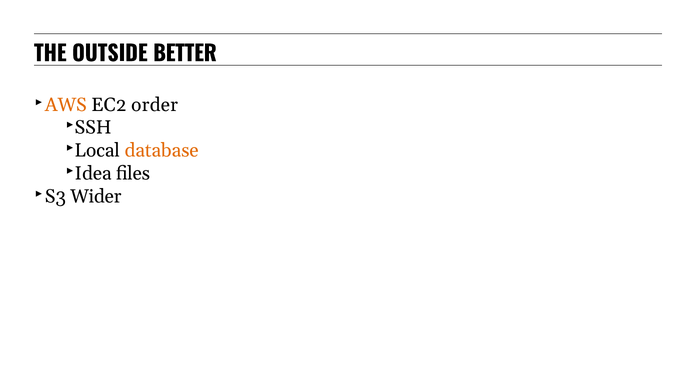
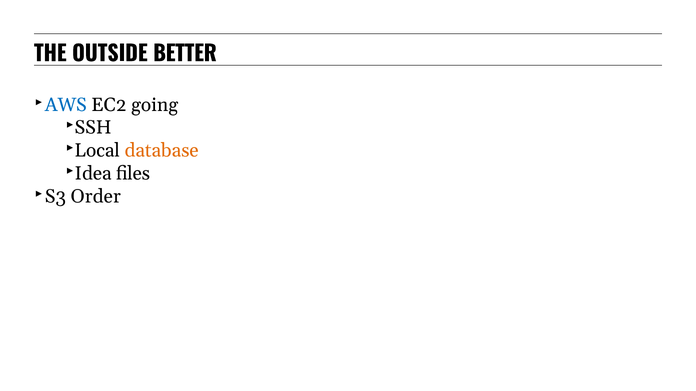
AWS colour: orange -> blue (66, 105)
order: order -> going (155, 105)
Wider: Wider -> Order (96, 196)
